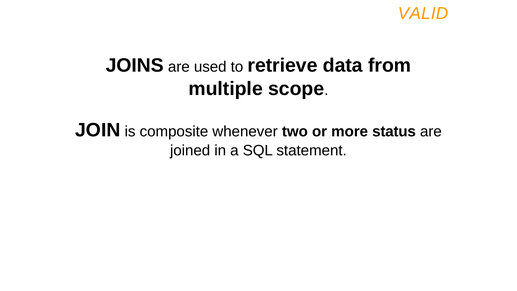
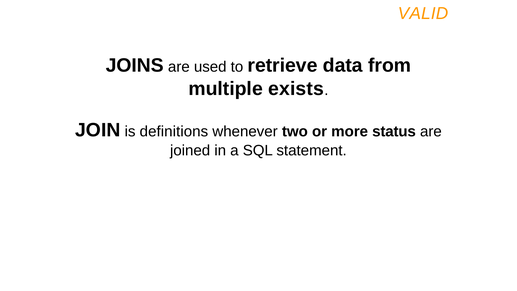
scope: scope -> exists (296, 89)
composite: composite -> definitions (174, 131)
